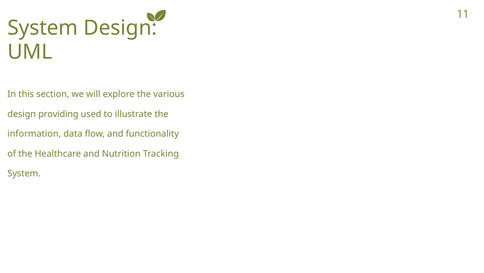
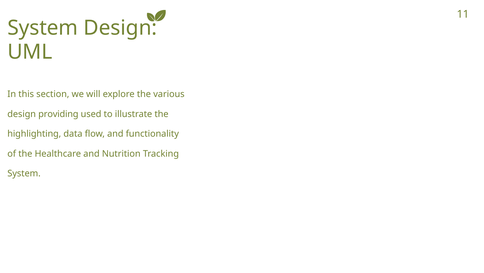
information: information -> highlighting (34, 134)
